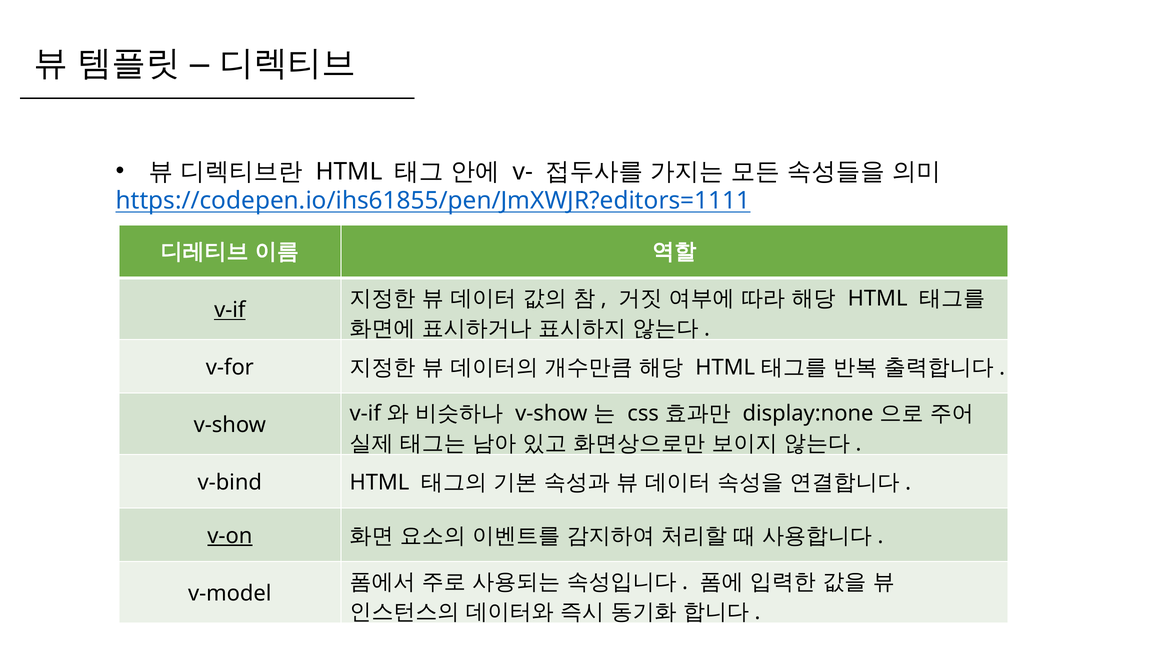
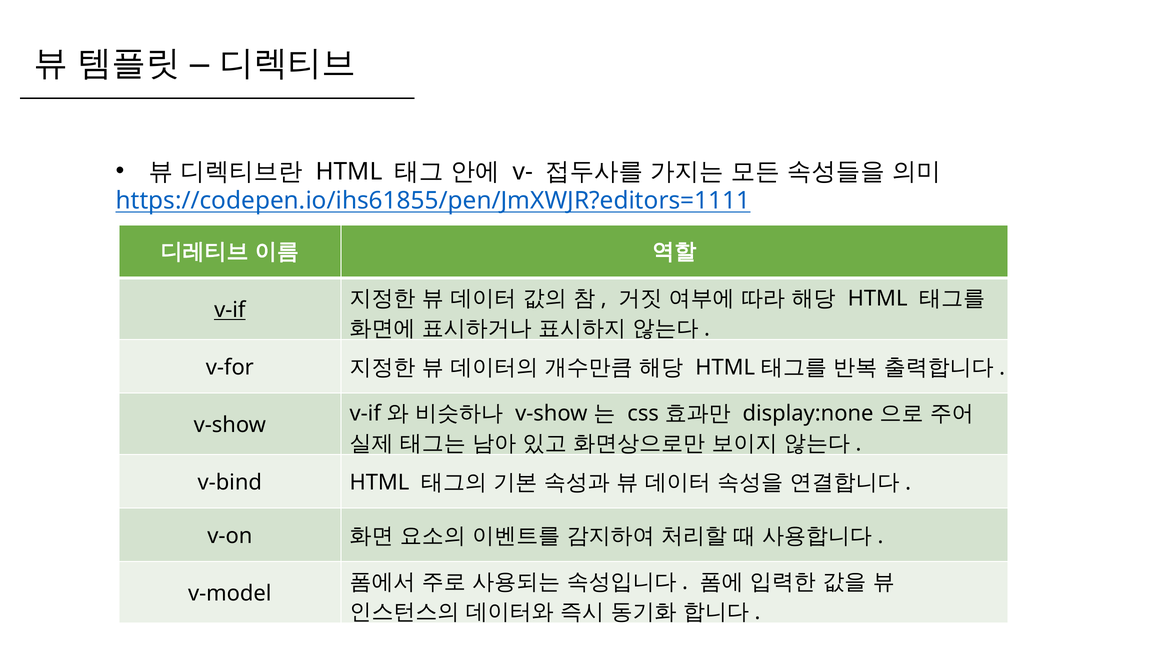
v-on underline: present -> none (230, 536)
